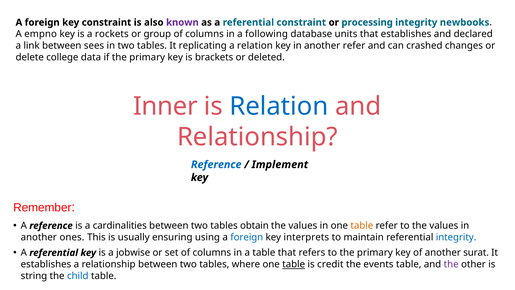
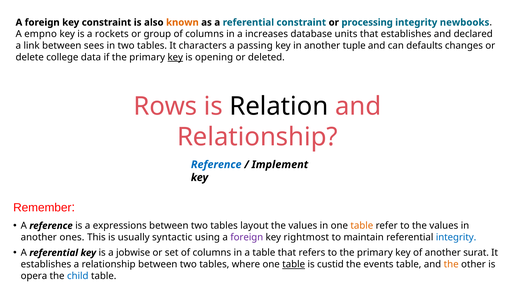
known colour: purple -> orange (182, 22)
following: following -> increases (267, 34)
replicating: replicating -> characters (203, 46)
a relation: relation -> passing (255, 46)
another refer: refer -> tuple (354, 46)
crashed: crashed -> defaults (424, 46)
key underline: none -> present (175, 57)
brackets: brackets -> opening (214, 57)
Inner: Inner -> Rows (165, 106)
Relation colour: blue -> black (279, 106)
cardinalities: cardinalities -> expressions (120, 225)
obtain: obtain -> layout (254, 225)
ensuring: ensuring -> syntactic (172, 237)
foreign colour: blue -> purple (247, 237)
interprets: interprets -> rightmost (306, 237)
credit: credit -> custid (330, 264)
the colour: purple -> orange (451, 264)
string: string -> opera (34, 276)
